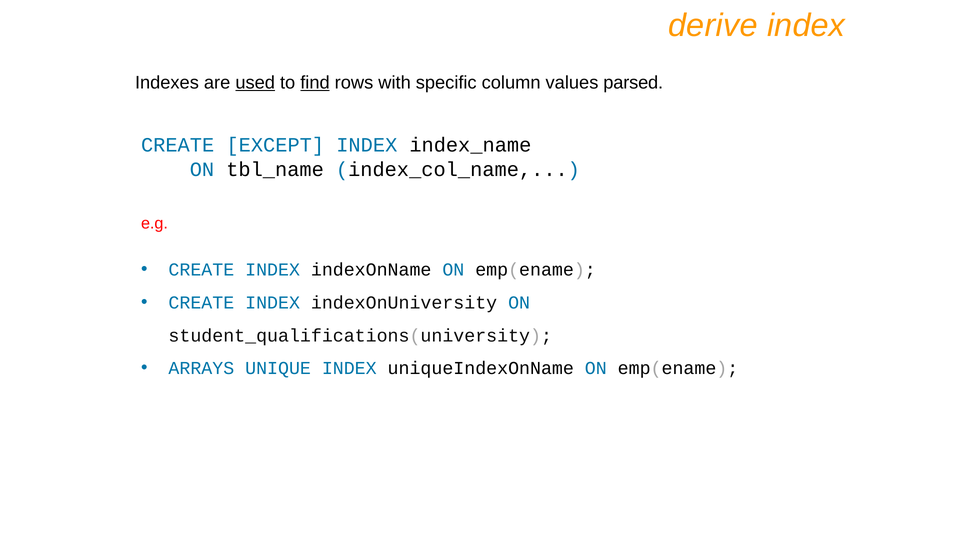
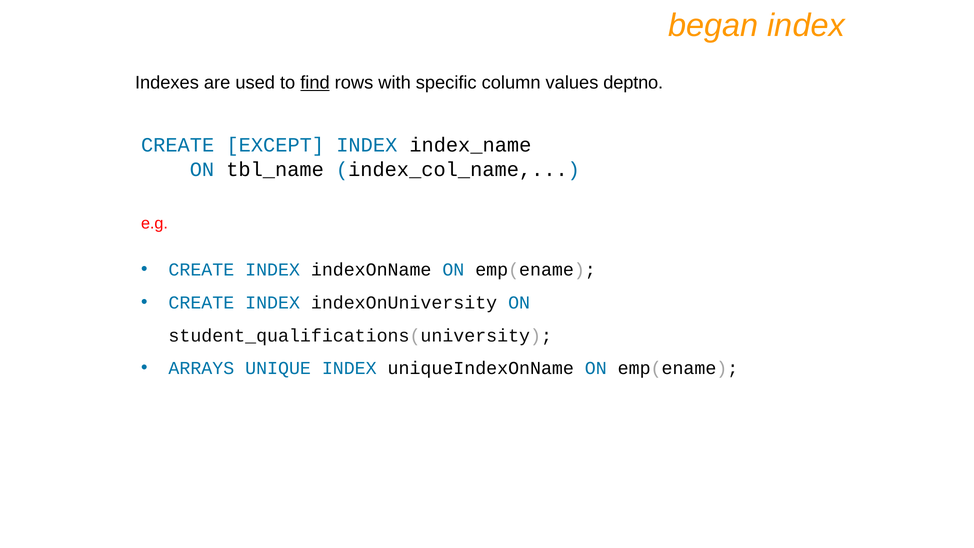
derive: derive -> began (713, 25)
used underline: present -> none (255, 83)
parsed: parsed -> deptno (633, 83)
